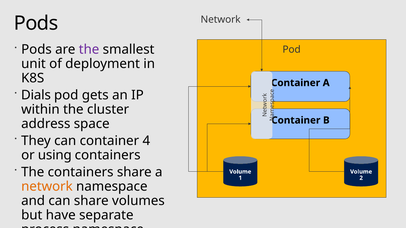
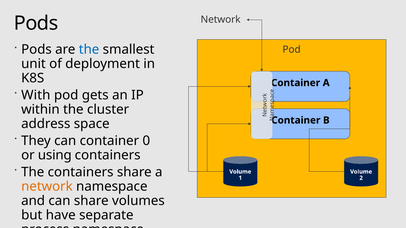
the colour: purple -> blue (89, 50)
Dials: Dials -> With (36, 95)
4: 4 -> 0 (146, 141)
